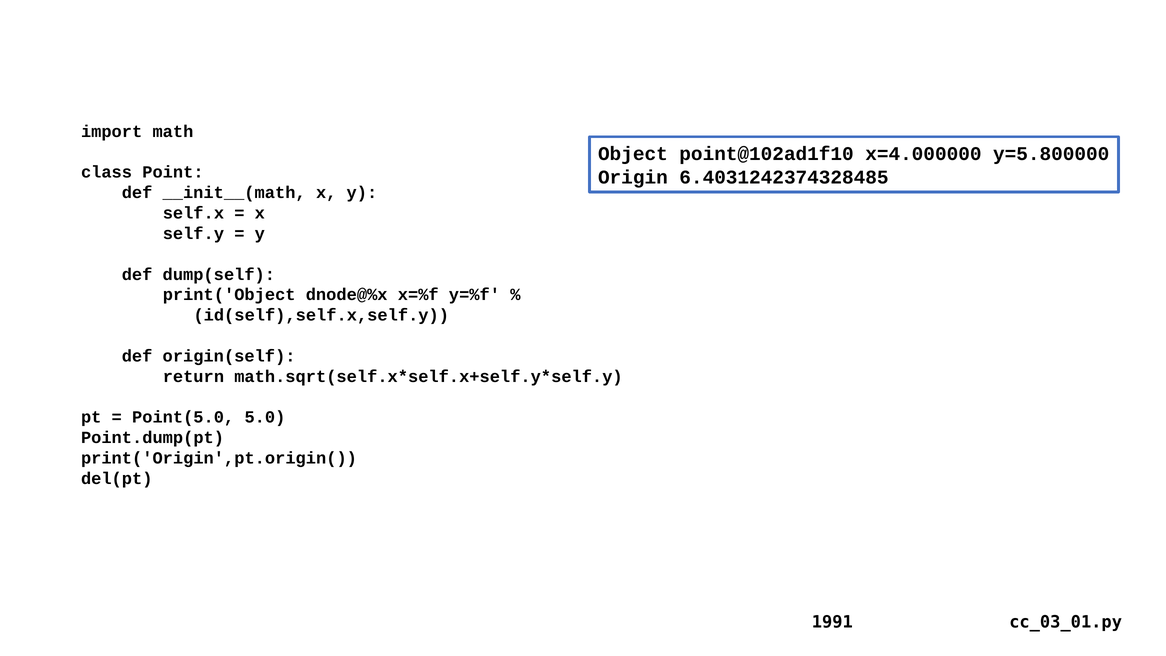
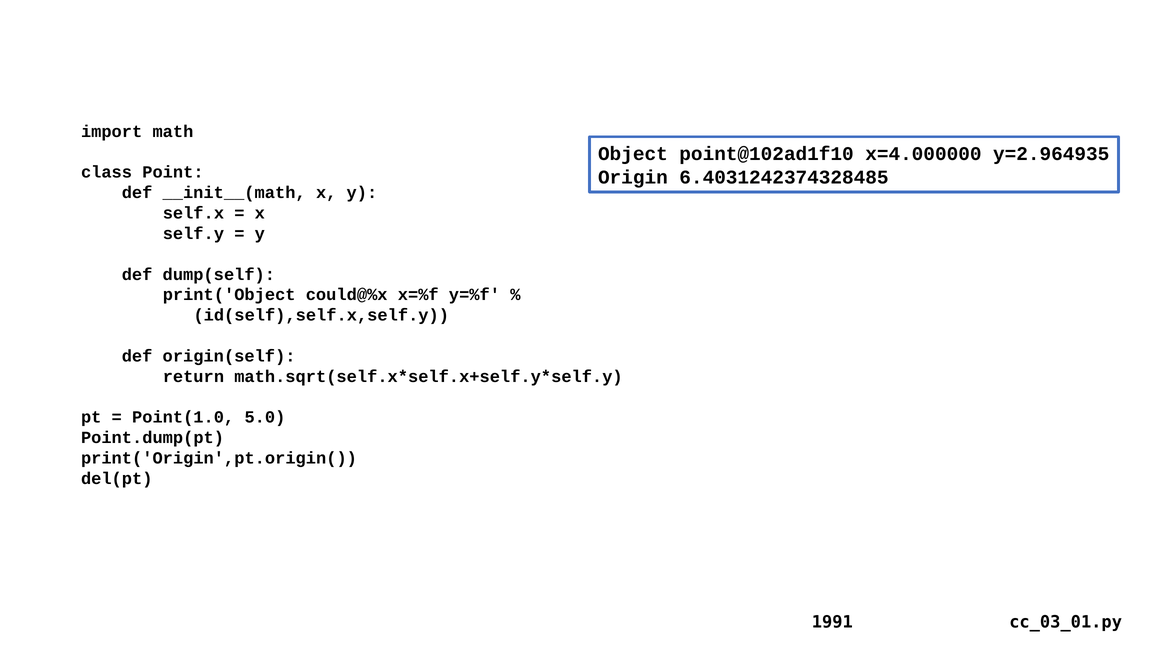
y=5.800000: y=5.800000 -> y=2.964935 (1051, 154)
dnode@%x: dnode@%x -> could@%x (347, 295)
Point(5.0: Point(5.0 -> Point(1.0 (183, 417)
